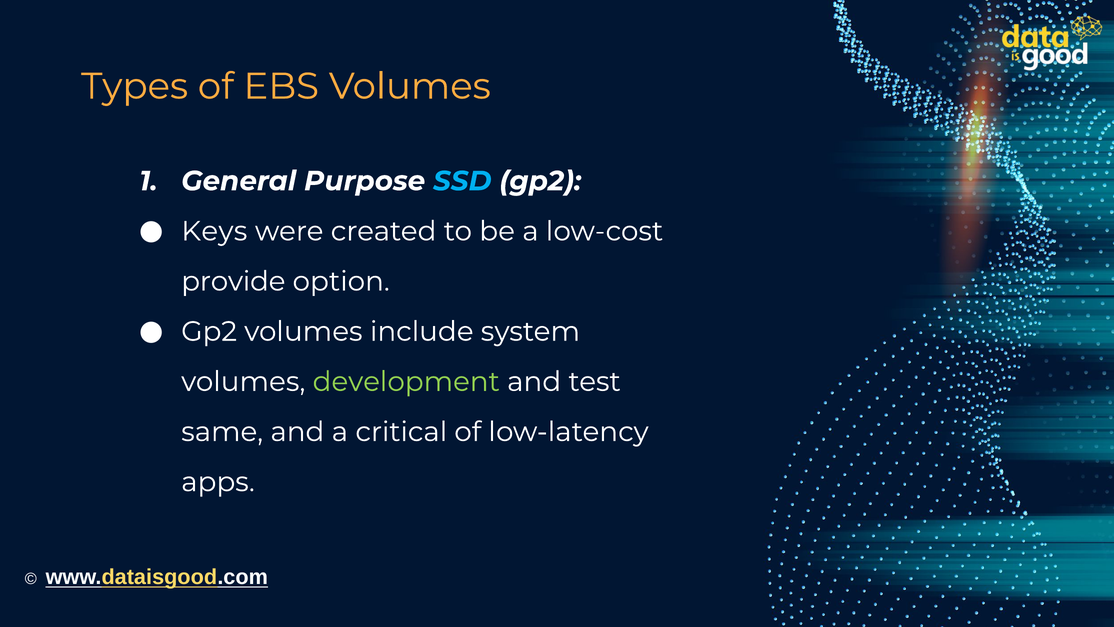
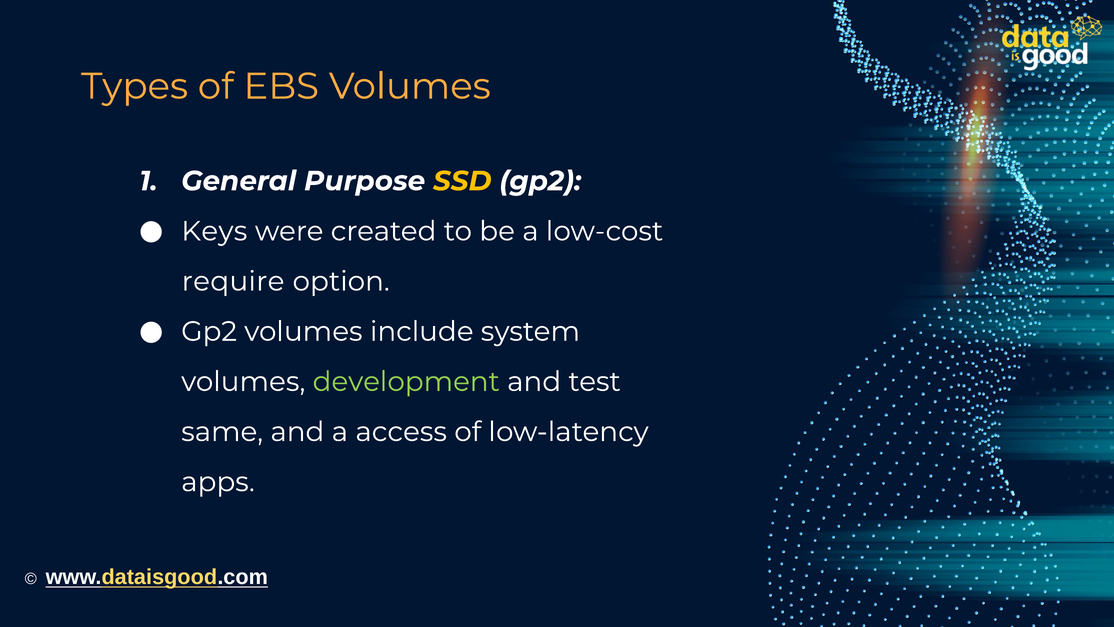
SSD colour: light blue -> yellow (462, 181)
provide: provide -> require (233, 281)
critical: critical -> access (401, 432)
